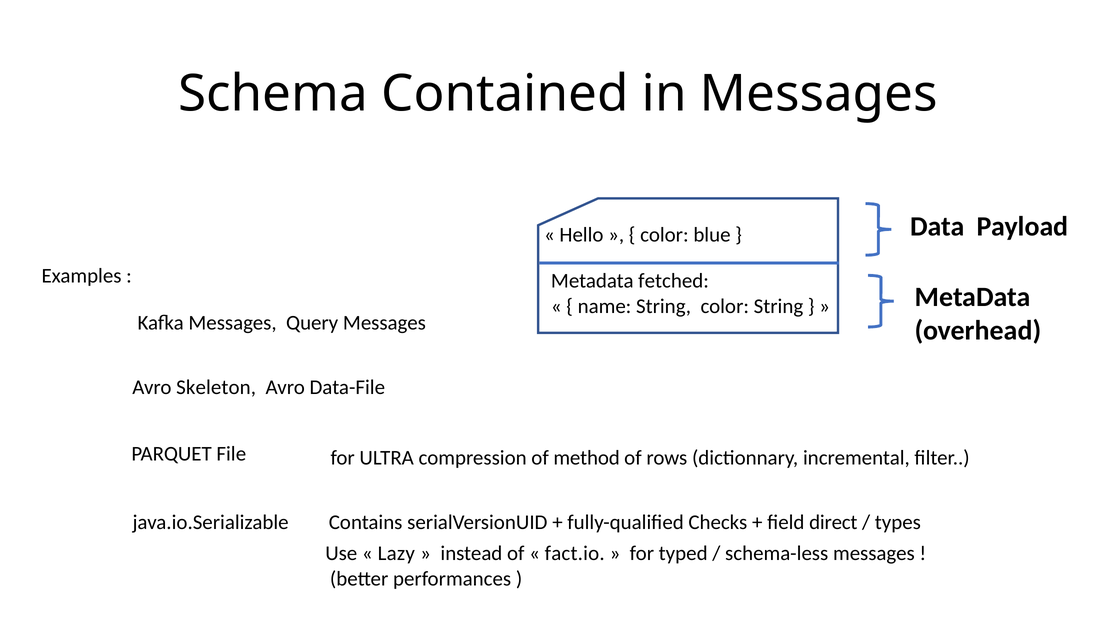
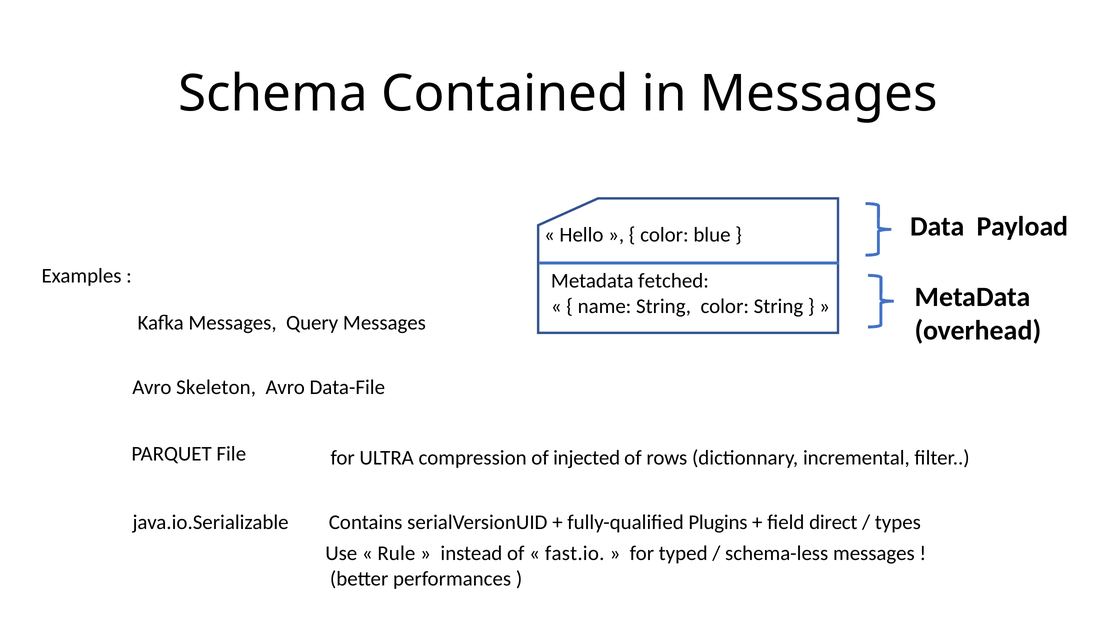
method: method -> injected (587, 458)
Checks: Checks -> Plugins (718, 523)
Lazy: Lazy -> Rule (396, 554)
fact.io: fact.io -> fast.io (575, 554)
